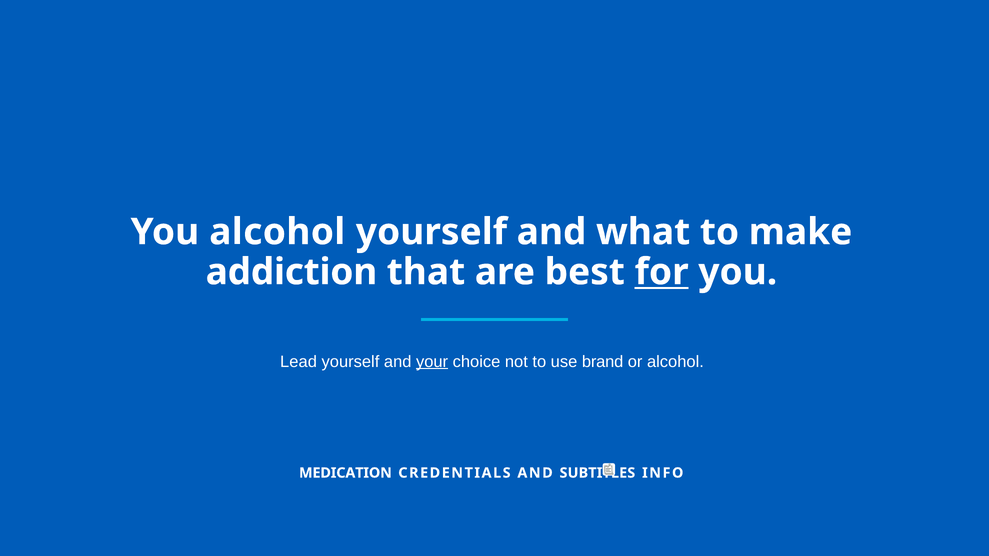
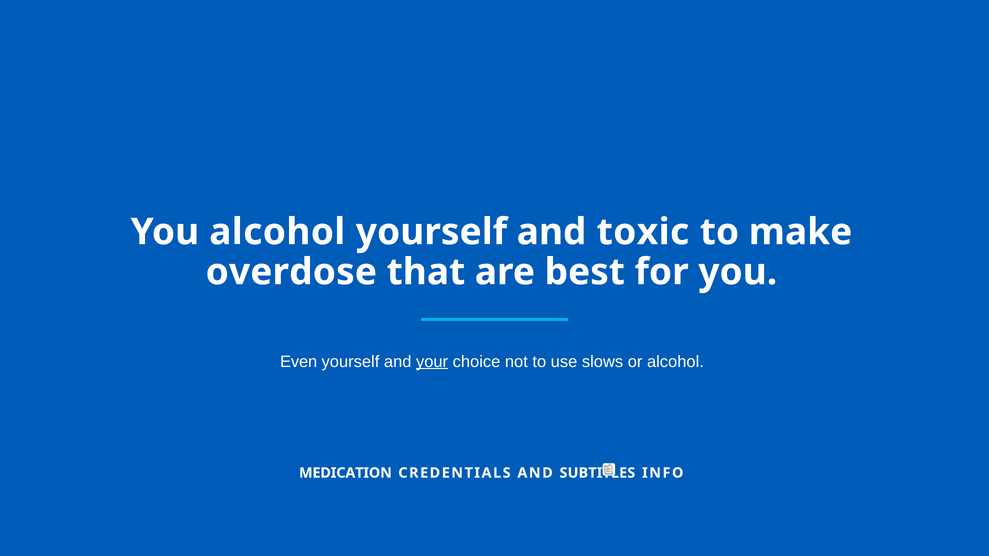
what: what -> toxic (643, 232)
addiction: addiction -> overdose (291, 272)
for underline: present -> none (662, 272)
Lead: Lead -> Even (299, 362)
brand: brand -> slows (603, 362)
